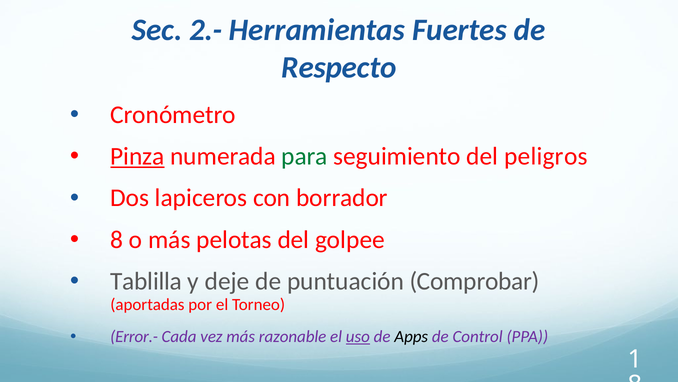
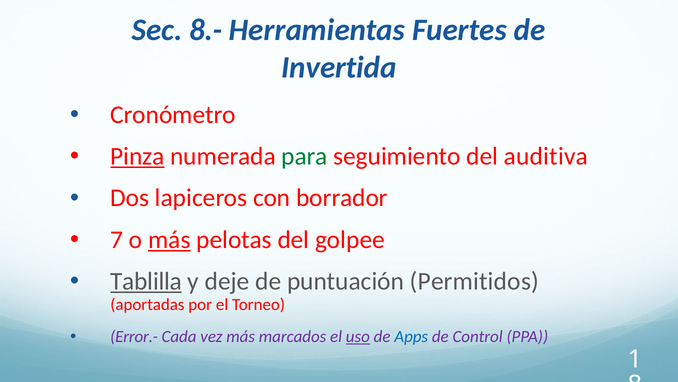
2.-: 2.- -> 8.- (206, 30)
Respecto: Respecto -> Invertida (339, 67)
peligros: peligros -> auditiva (546, 156)
8: 8 -> 7 (117, 239)
más underline: none -> present (169, 239)
Tablilla underline: none -> present (146, 281)
Comprobar: Comprobar -> Permitidos (474, 281)
razonable: razonable -> marcados (293, 336)
Apps colour: black -> blue (411, 336)
